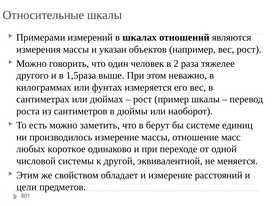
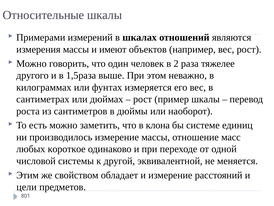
указан: указан -> имеют (113, 49)
берут: берут -> клона (158, 125)
